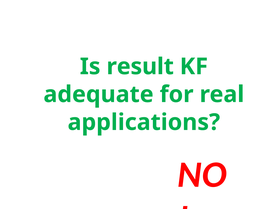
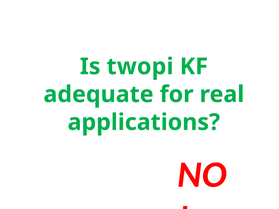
result: result -> twopi (140, 67)
